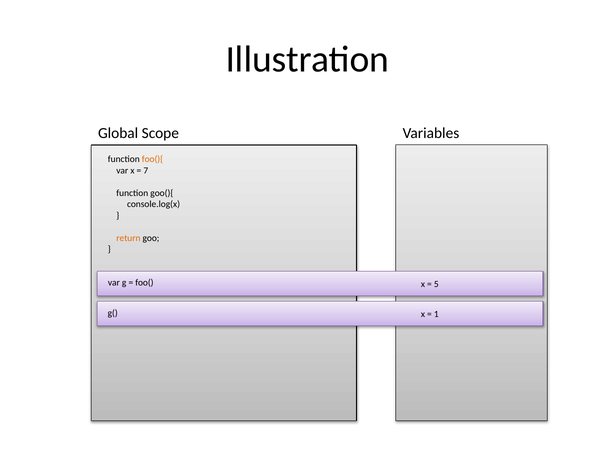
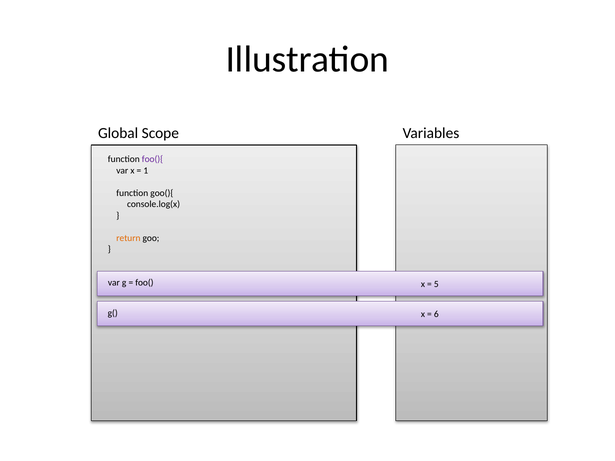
foo(){ colour: orange -> purple (152, 159)
7: 7 -> 1 (146, 171)
1: 1 -> 6 (436, 315)
